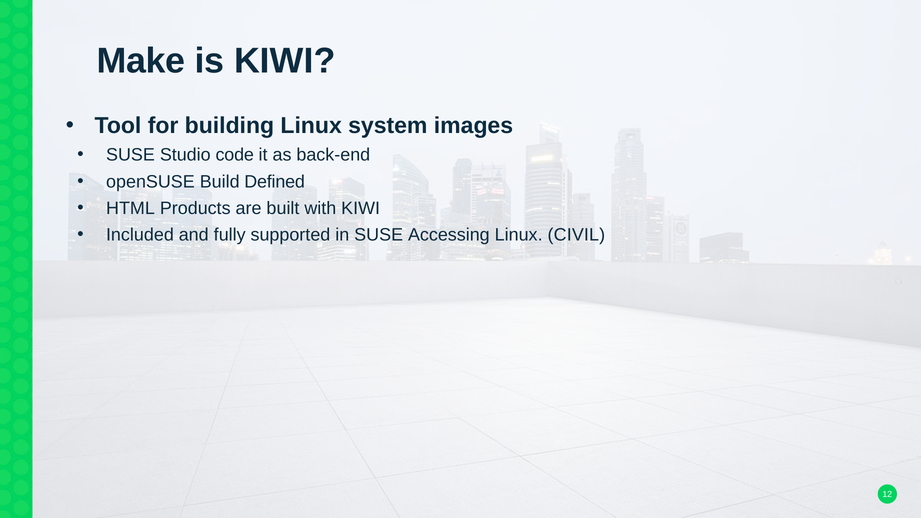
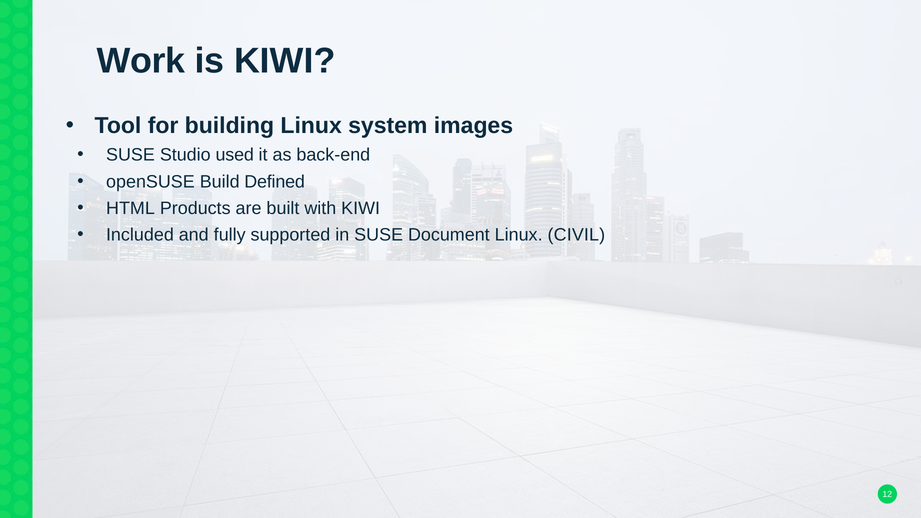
Make: Make -> Work (141, 61)
code: code -> used (235, 155)
Accessing: Accessing -> Document (449, 235)
